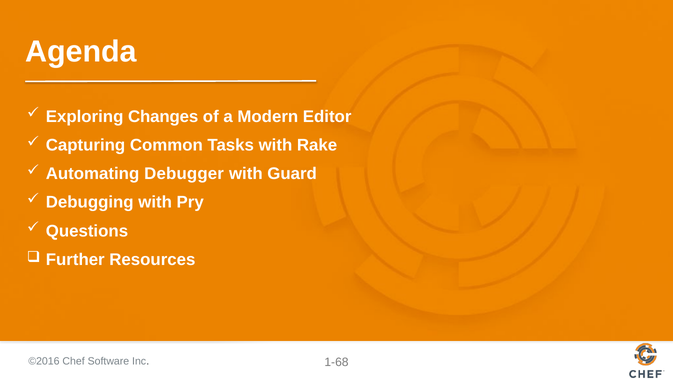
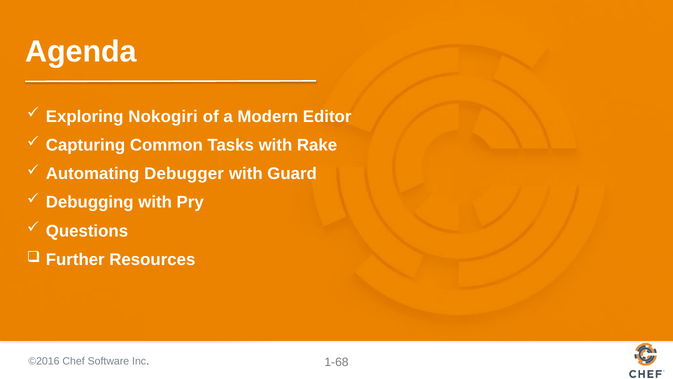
Changes: Changes -> Nokogiri (163, 116)
